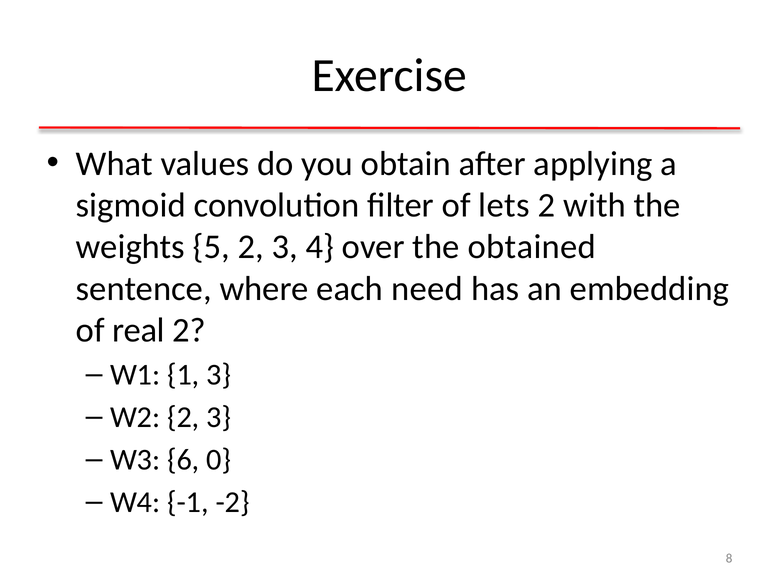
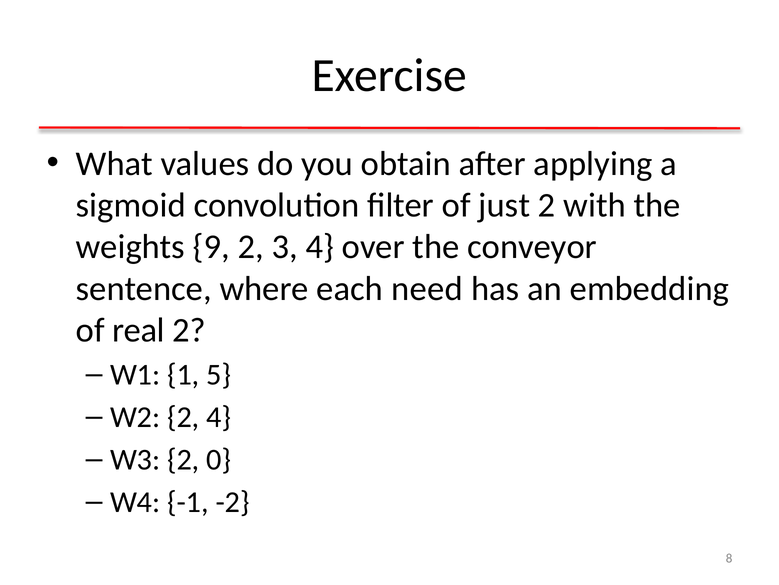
lets: lets -> just (504, 205)
5: 5 -> 9 (211, 247)
obtained: obtained -> conveyor (532, 247)
1 3: 3 -> 5 (219, 374)
W2 2 3: 3 -> 4 (219, 417)
W3 6: 6 -> 2 (183, 459)
